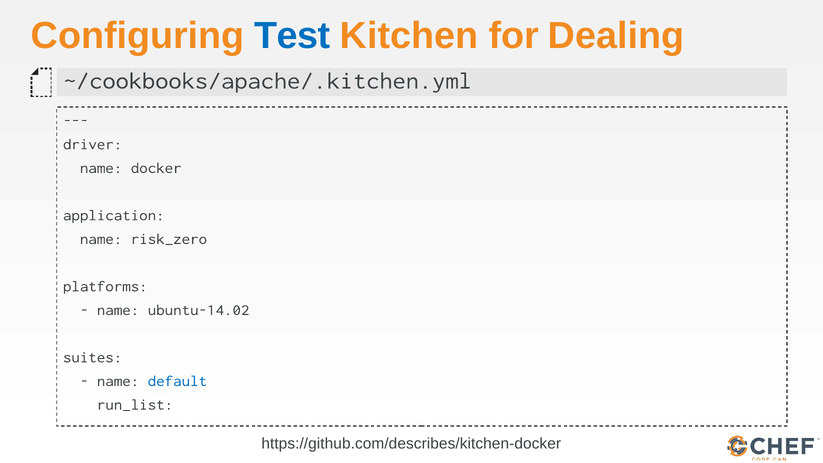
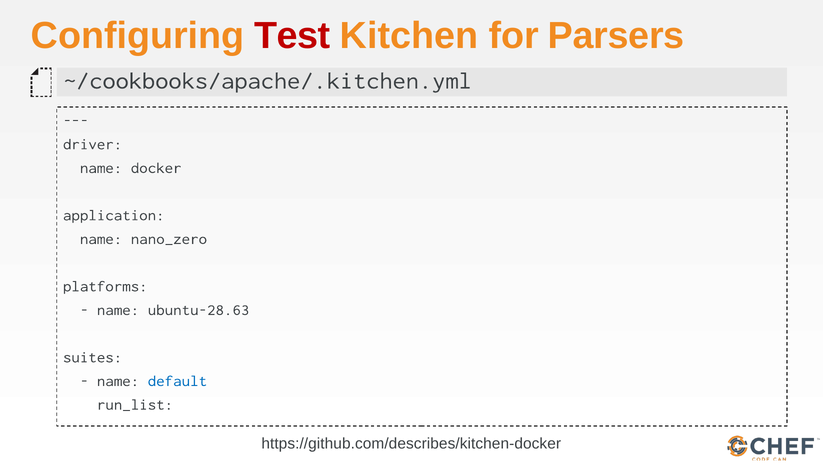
Test colour: blue -> red (292, 36)
Dealing: Dealing -> Parsers (616, 36)
risk_zero: risk_zero -> nano_zero (169, 239)
ubuntu-14.02: ubuntu-14.02 -> ubuntu-28.63 (199, 310)
